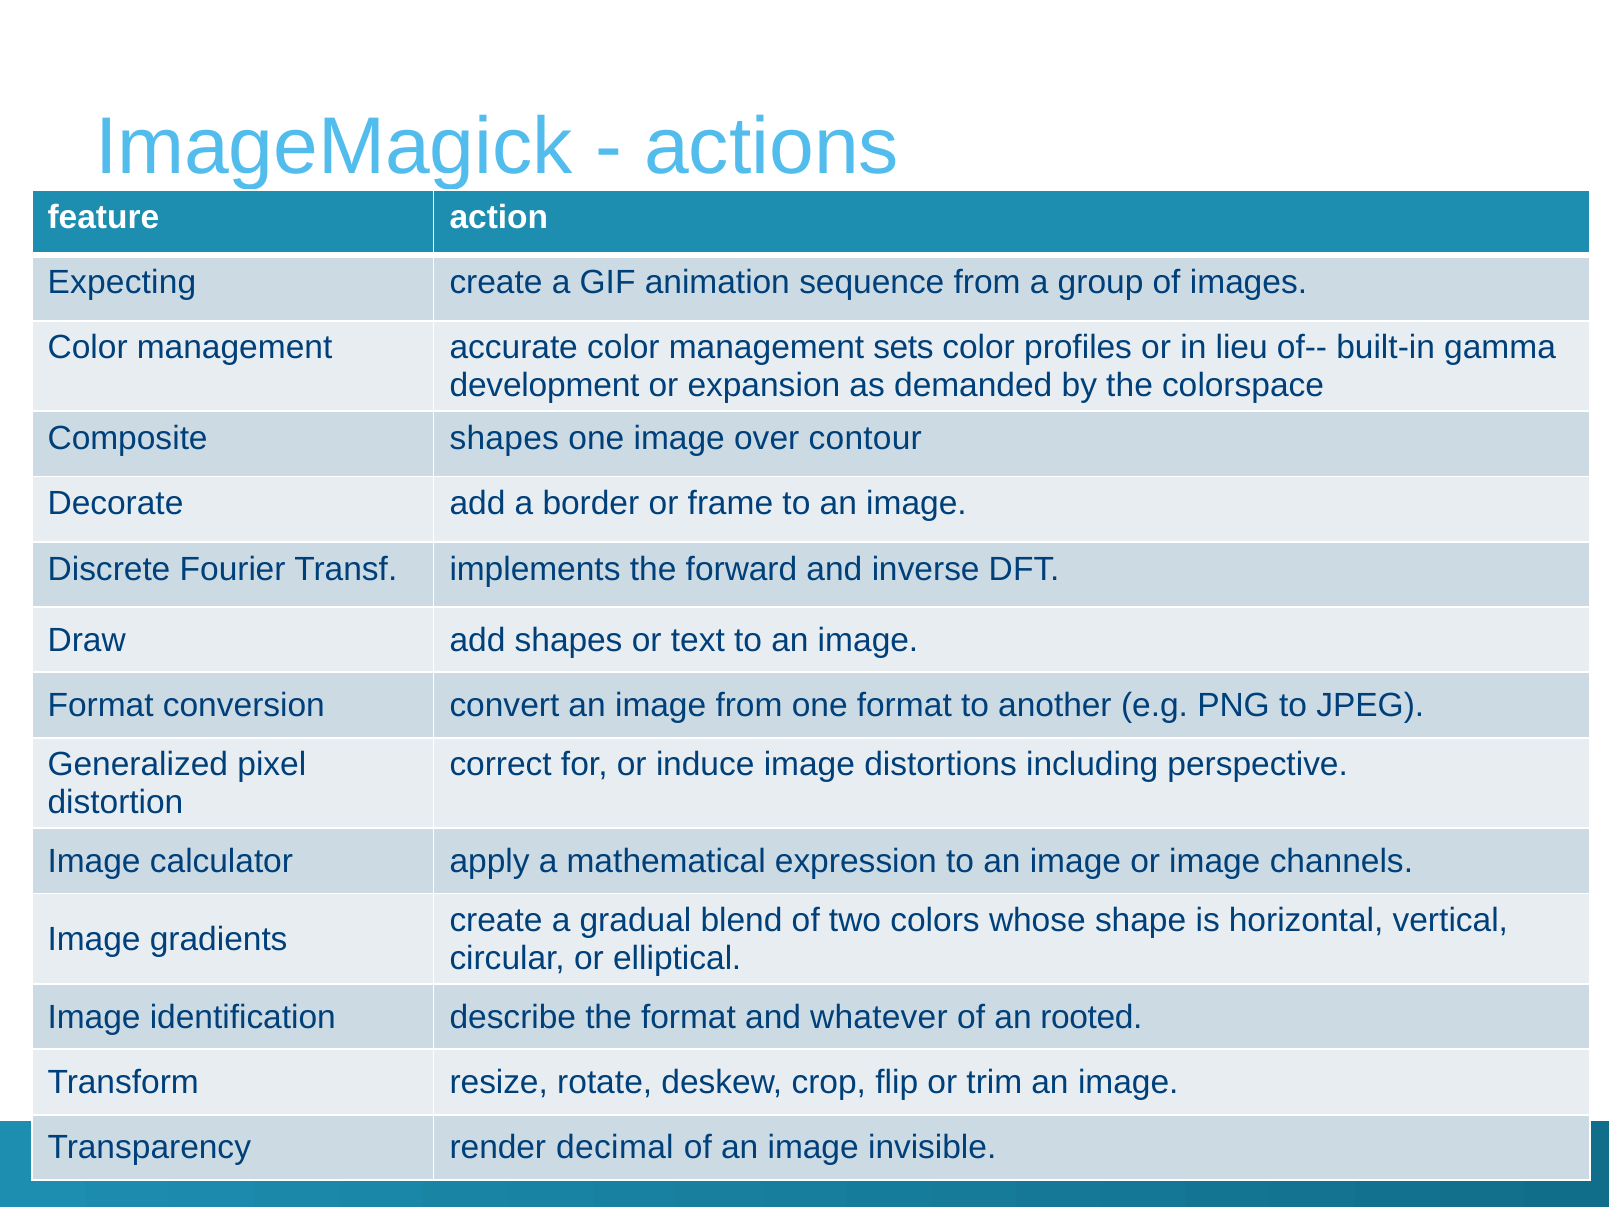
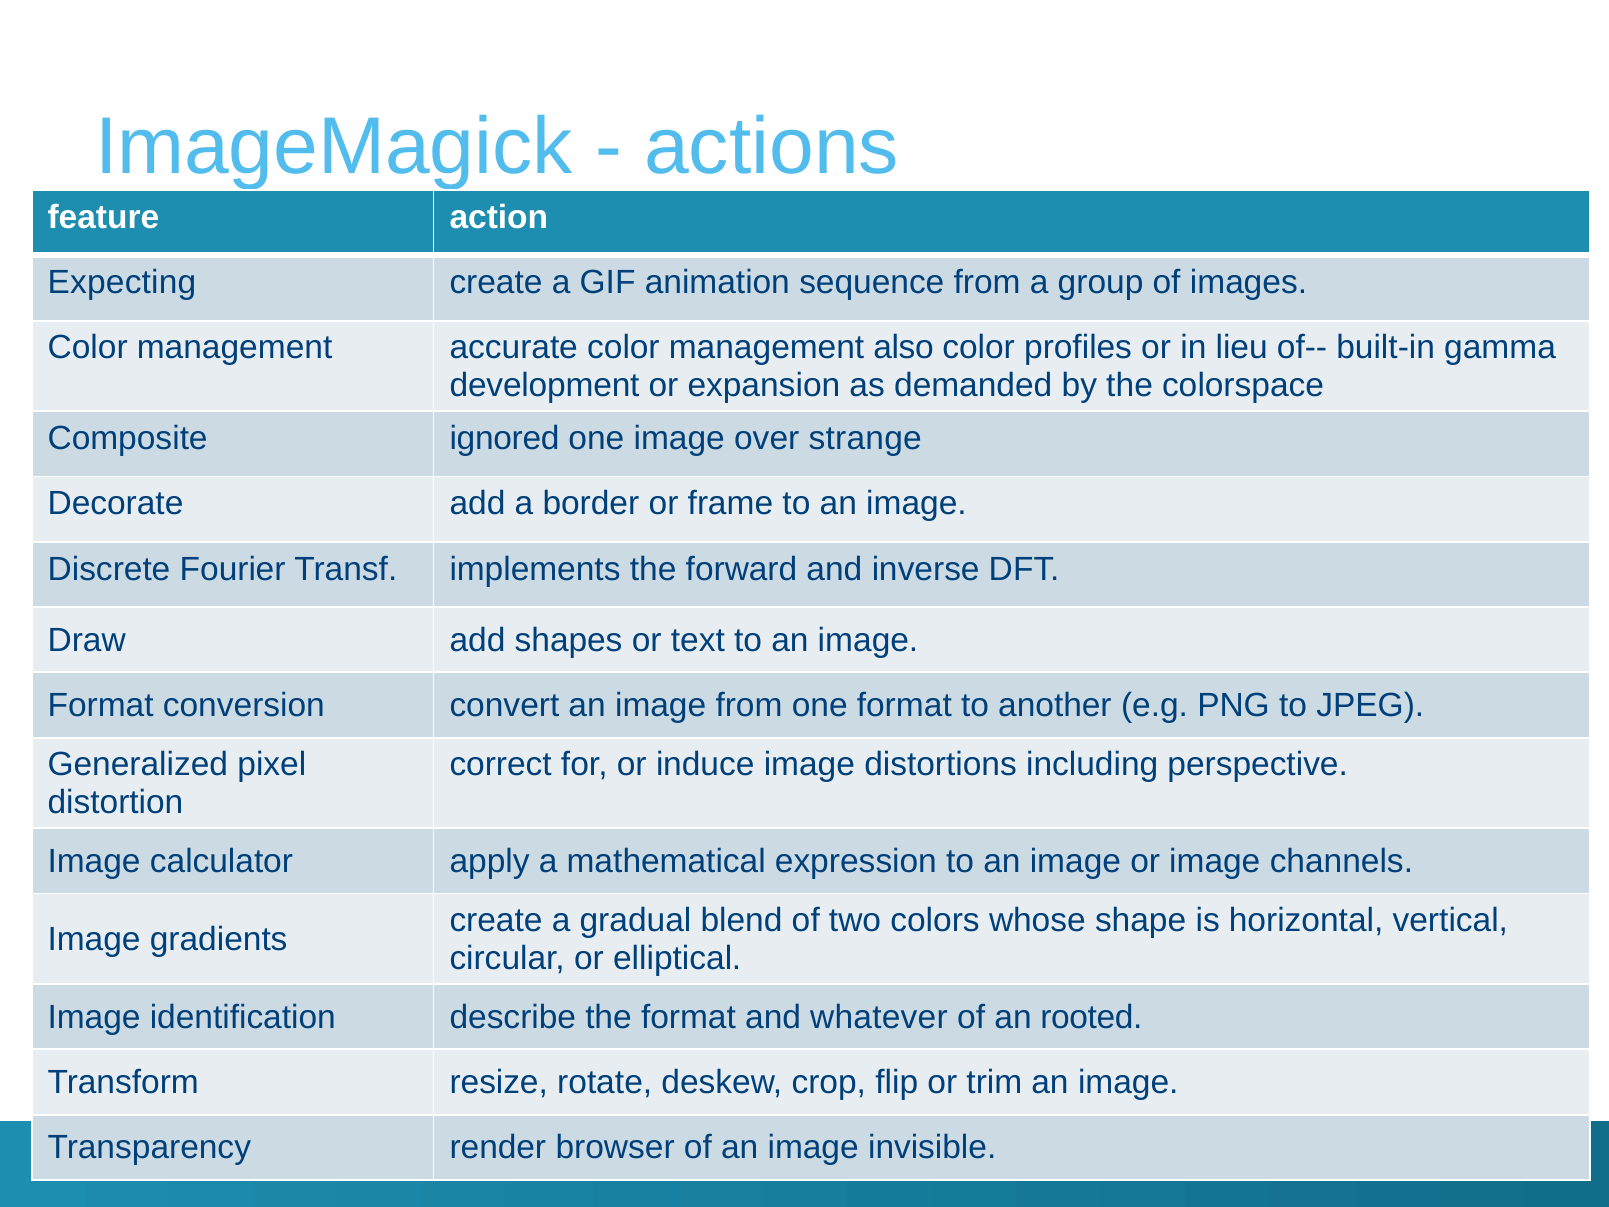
sets: sets -> also (903, 348)
Composite shapes: shapes -> ignored (505, 438)
contour: contour -> strange (865, 438)
decimal: decimal -> browser (615, 1148)
